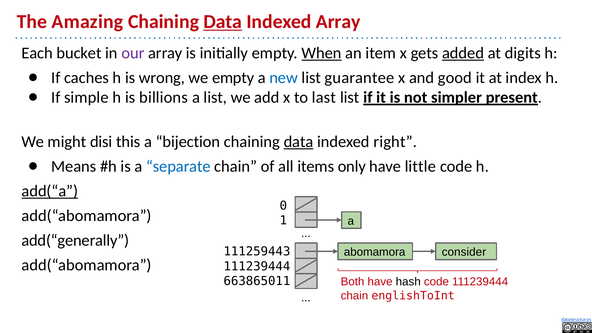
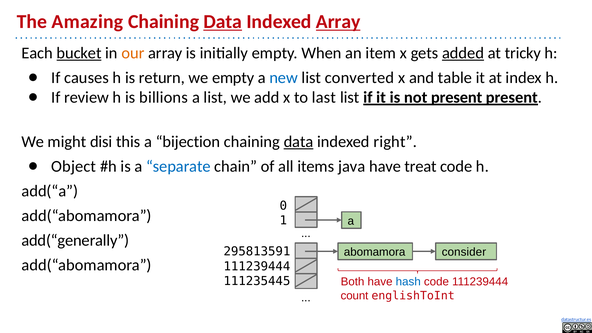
Array underline: none -> present (338, 22)
bucket underline: none -> present (79, 53)
our colour: purple -> orange (133, 53)
When underline: present -> none (322, 53)
digits: digits -> tricky (523, 53)
caches: caches -> causes (86, 78)
wrong: wrong -> return (162, 78)
guarantee: guarantee -> converted (359, 78)
good: good -> table (455, 78)
simple: simple -> review (86, 97)
not simpler: simpler -> present (457, 97)
Means: Means -> Object (74, 167)
only: only -> java (352, 167)
little: little -> treat (421, 167)
add(“a underline: present -> none (50, 191)
111259443: 111259443 -> 295813591 (257, 252)
663865011: 663865011 -> 111235445 (257, 281)
hash colour: black -> blue (408, 282)
chain: chain -> count (354, 296)
